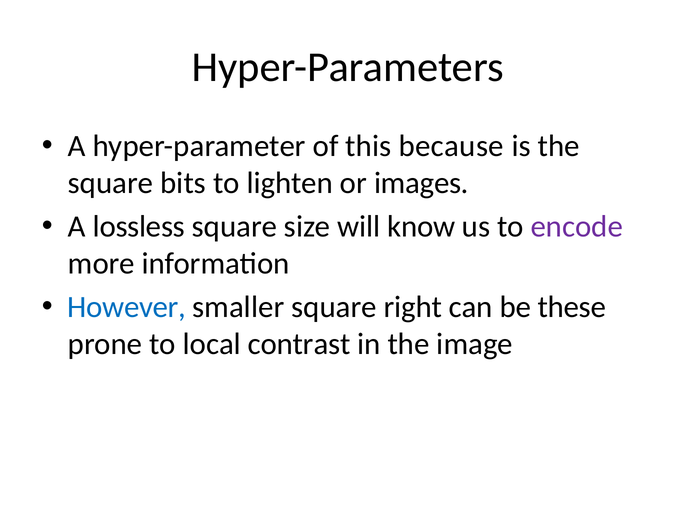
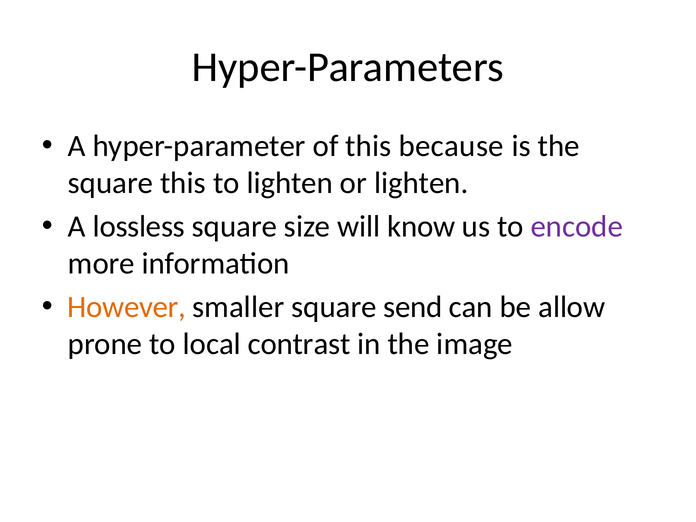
square bits: bits -> this (183, 183)
or images: images -> lighten (421, 183)
However colour: blue -> orange (127, 307)
right: right -> send (413, 307)
these: these -> allow (572, 307)
